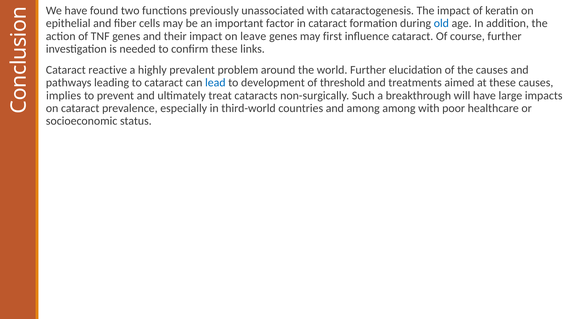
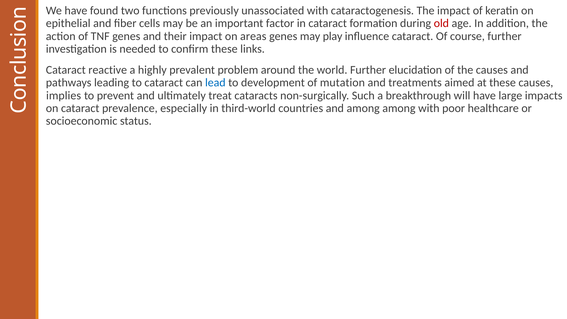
old colour: blue -> red (441, 23)
leave: leave -> areas (253, 36)
first: first -> play (333, 36)
threshold: threshold -> mutation (342, 83)
